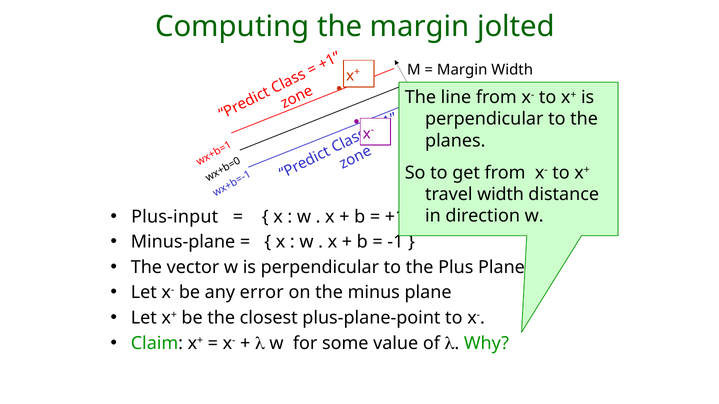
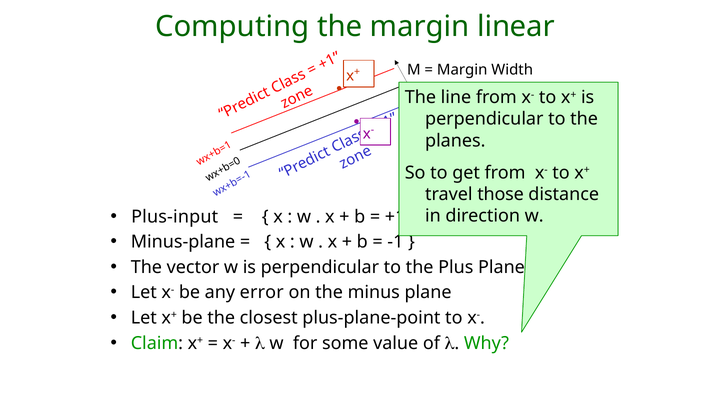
jolted: jolted -> linear (516, 27)
travel width: width -> those (501, 194)
